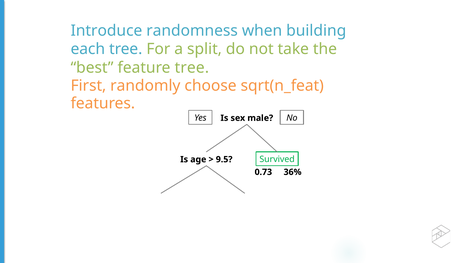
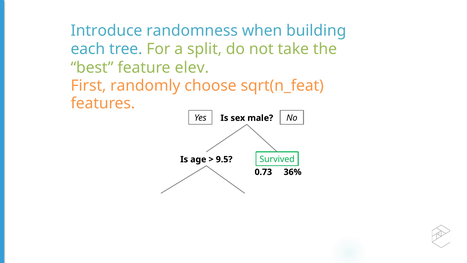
feature tree: tree -> elev (192, 68)
